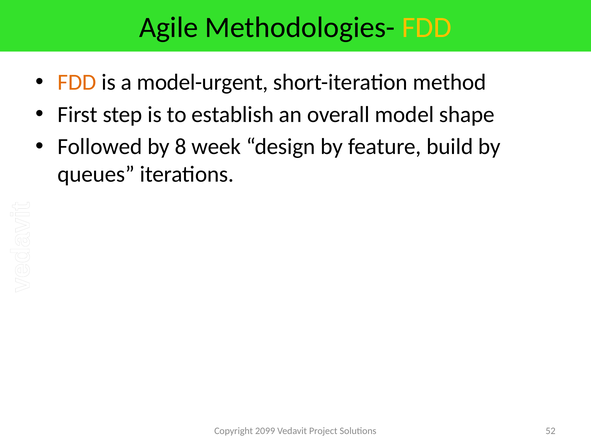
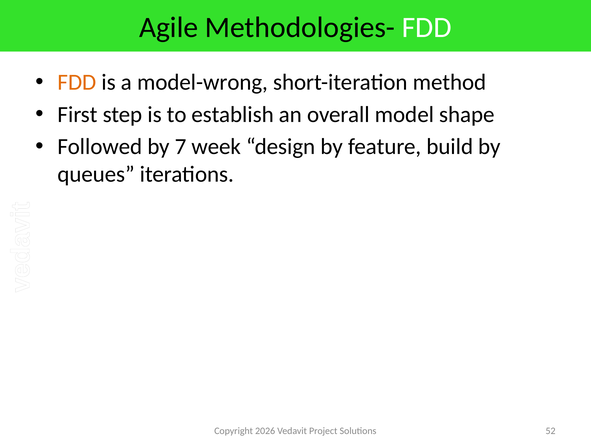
FDD colour: yellow -> white (427, 28)
model-urgent: model-urgent -> model-wrong (203, 82)
8: 8 -> 7 (181, 147)
2099: 2099 -> 2026 (265, 431)
